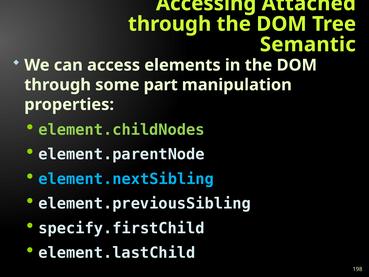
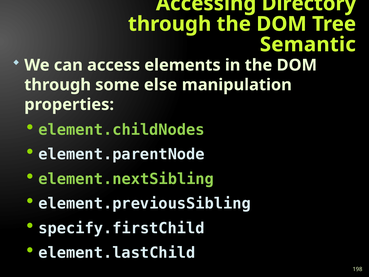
Attached: Attached -> Directory (309, 3)
part: part -> else (161, 85)
element.nextSibling colour: light blue -> light green (126, 179)
